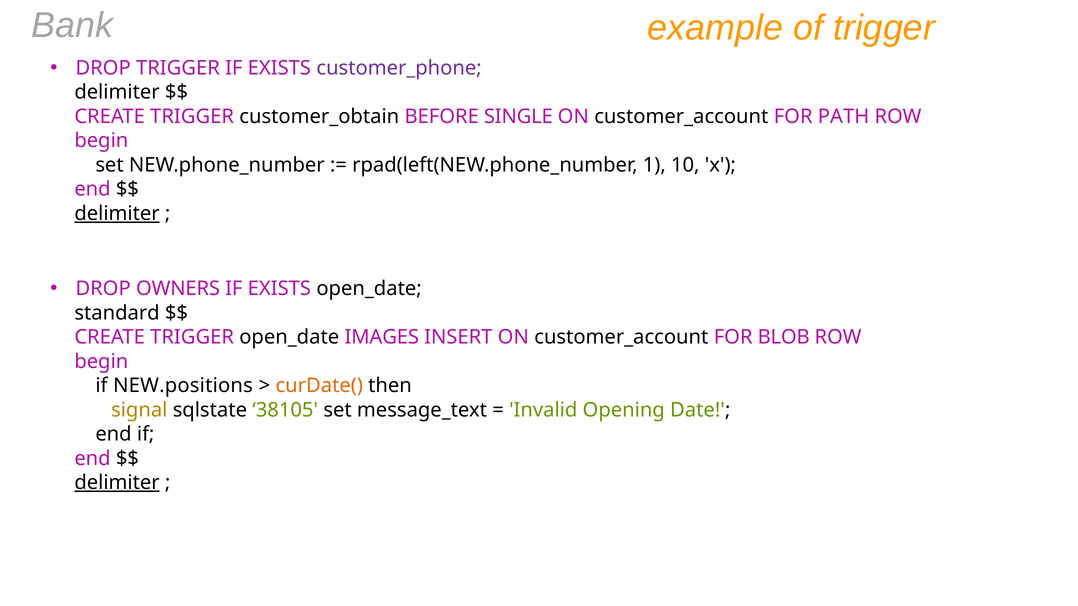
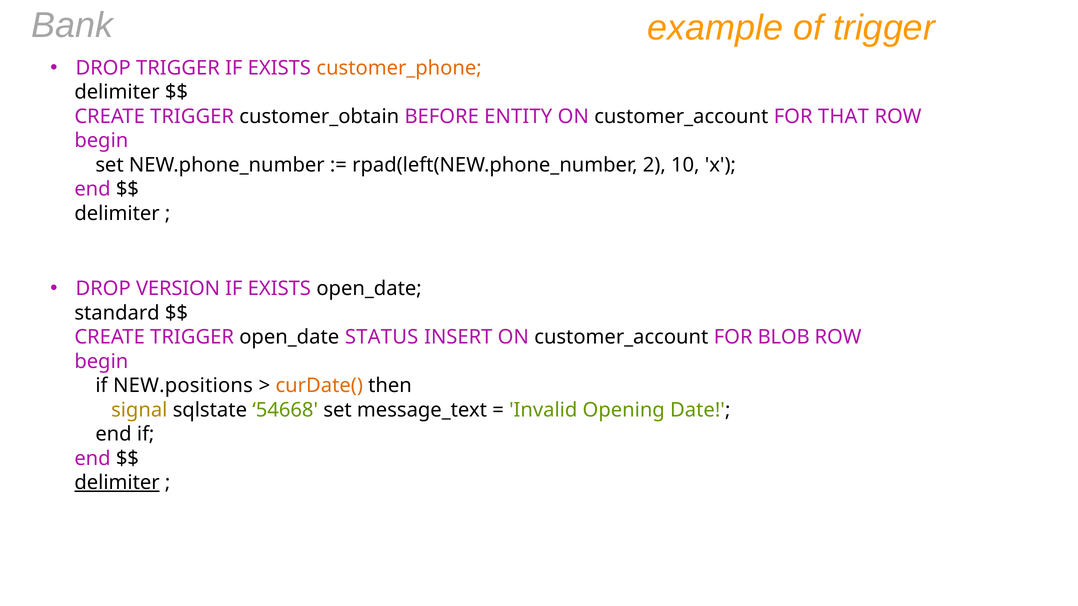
customer_phone colour: purple -> orange (399, 68)
SINGLE: SINGLE -> ENTITY (518, 117)
PATH: PATH -> THAT (843, 117)
1: 1 -> 2 (654, 165)
delimiter underline: present -> none (117, 214)
OWNERS: OWNERS -> VERSION (178, 289)
IMAGES: IMAGES -> STATUS (382, 337)
38105: 38105 -> 54668 (285, 410)
